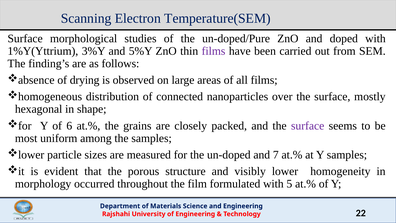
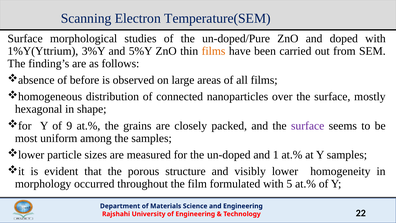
films colour: purple -> orange (213, 51)
drying: drying -> before (85, 80)
6: 6 -> 9 (69, 126)
7: 7 -> 1 (276, 155)
